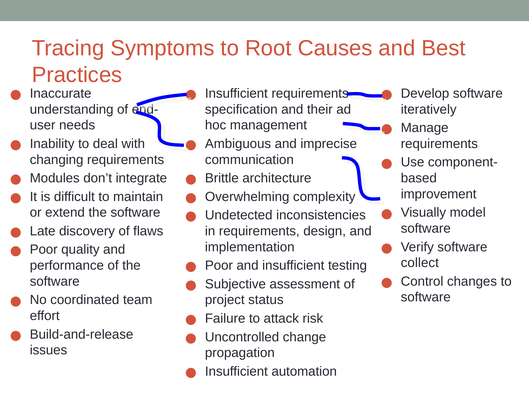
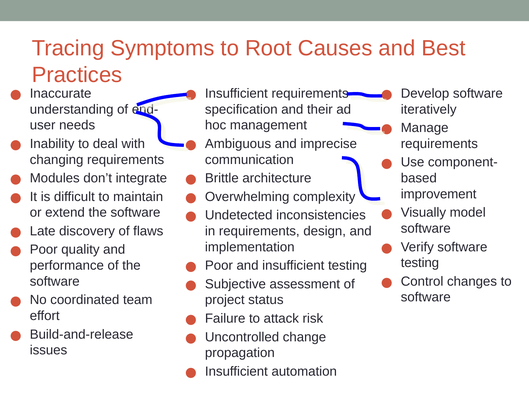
collect: collect -> testing (420, 263)
